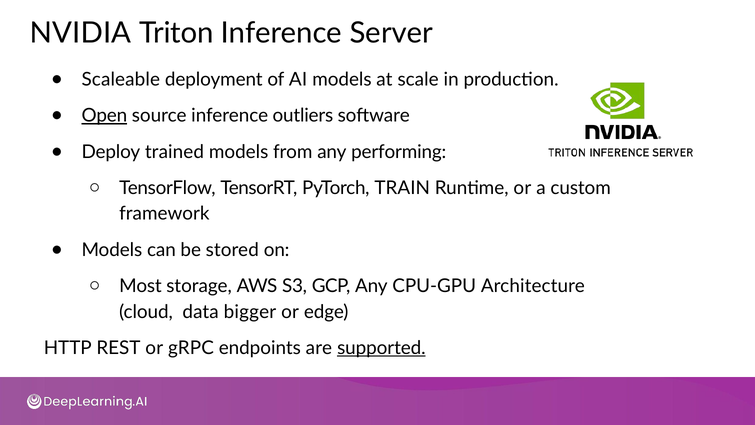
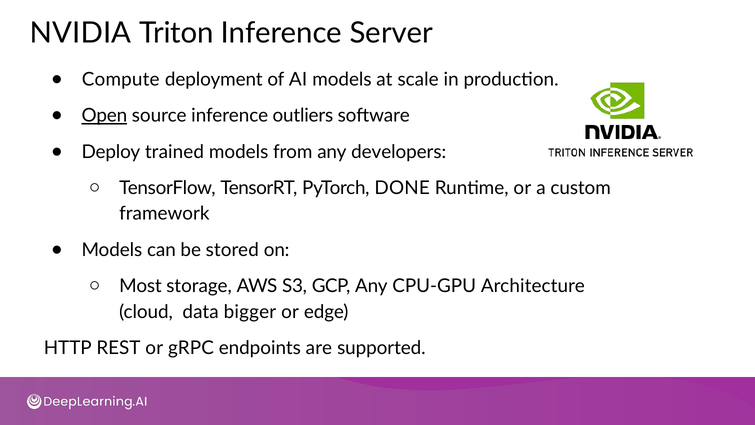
Scaleable: Scaleable -> Compute (121, 79)
performing: performing -> developers (399, 152)
TRAIN: TRAIN -> DONE (402, 188)
supported underline: present -> none (381, 348)
